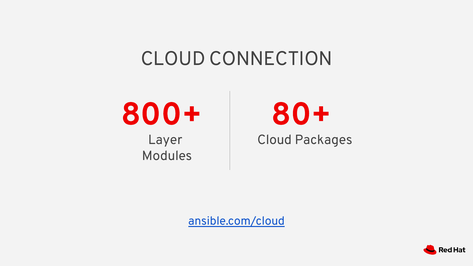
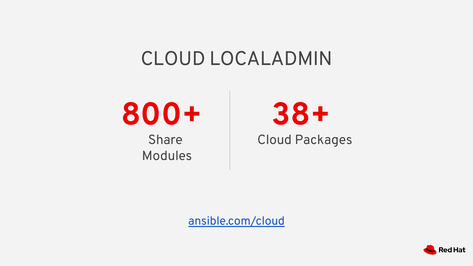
CONNECTION: CONNECTION -> LOCALADMIN (271, 59)
80+: 80+ -> 38+ (301, 114)
Layer: Layer -> Share (165, 140)
